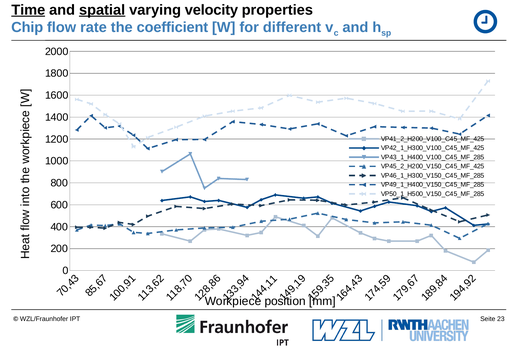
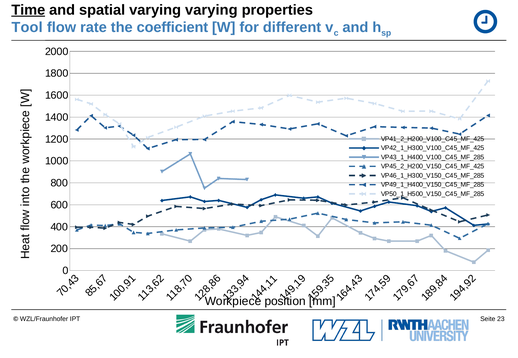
spatial underline: present -> none (102, 10)
varying velocity: velocity -> varying (211, 10)
Chip: Chip -> Tool (27, 27)
